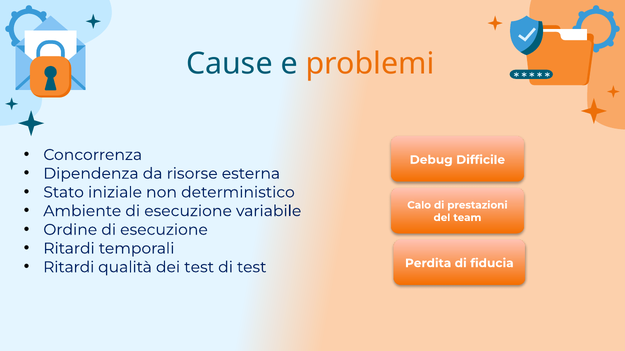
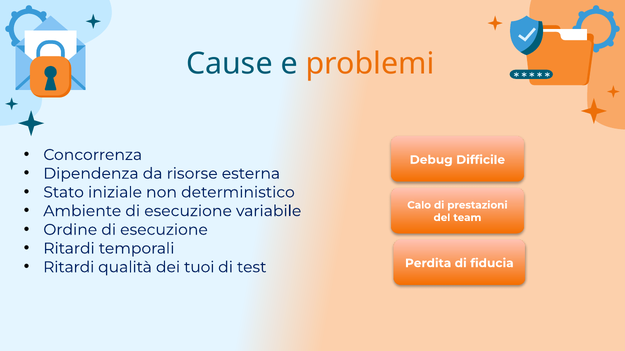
dei test: test -> tuoi (199, 268)
